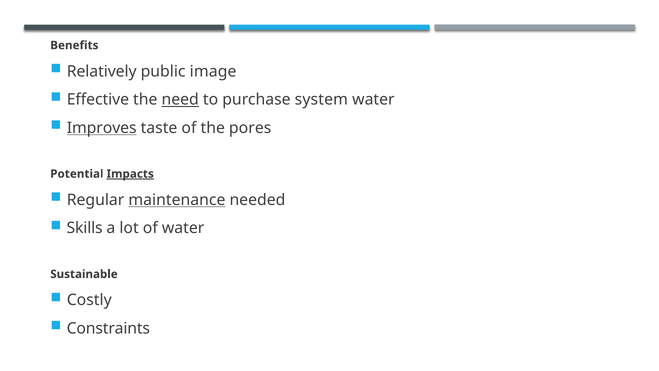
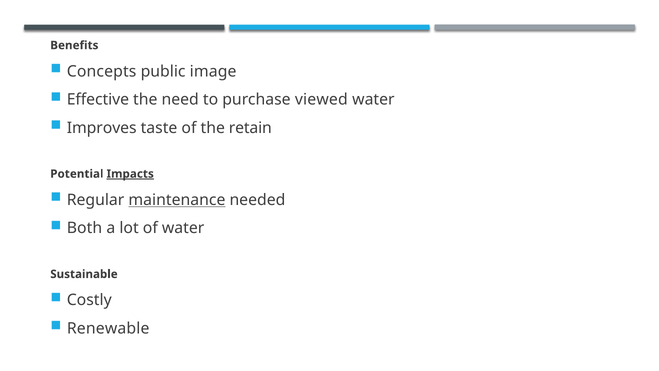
Relatively: Relatively -> Concepts (102, 71)
need underline: present -> none (180, 100)
system: system -> viewed (321, 100)
Improves underline: present -> none (102, 128)
pores: pores -> retain (250, 128)
Skills: Skills -> Both (85, 228)
Constraints: Constraints -> Renewable (108, 328)
